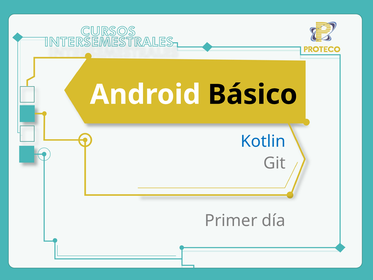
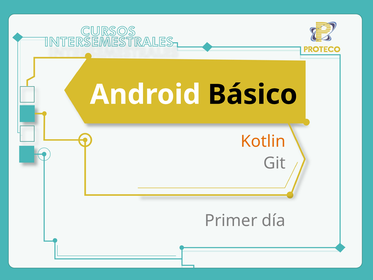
Kotlin colour: blue -> orange (263, 141)
